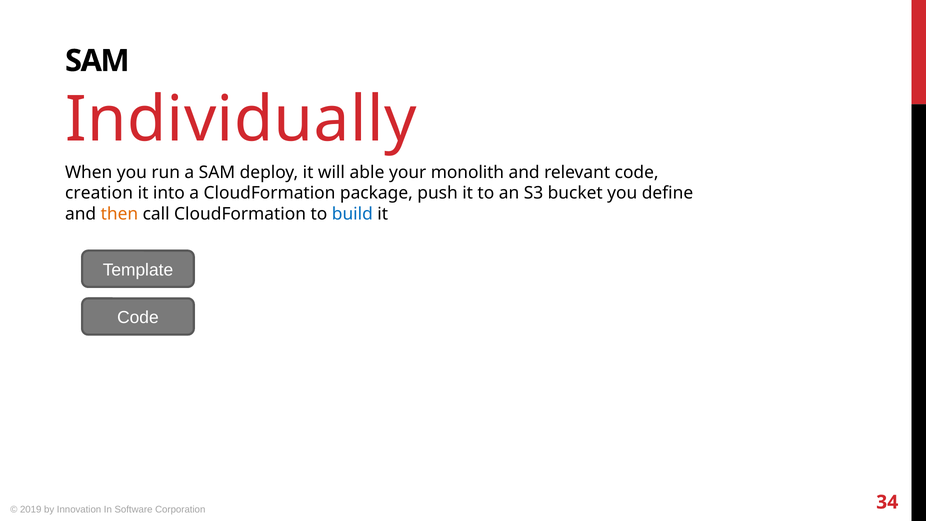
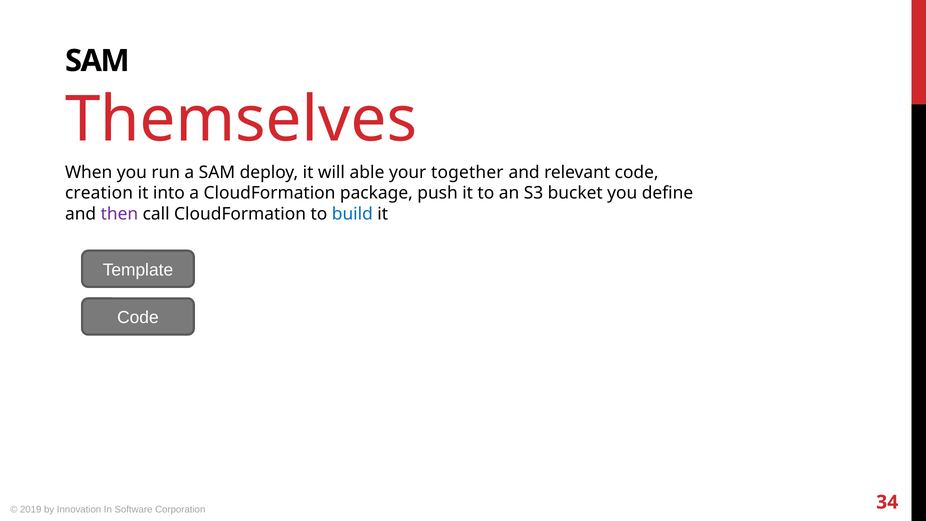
Individually: Individually -> Themselves (241, 120)
monolith: monolith -> together (467, 172)
then colour: orange -> purple (119, 214)
